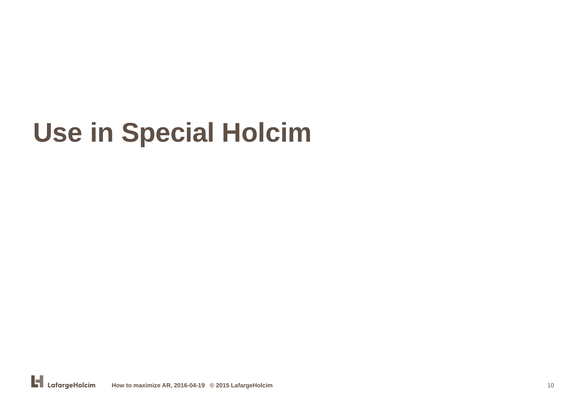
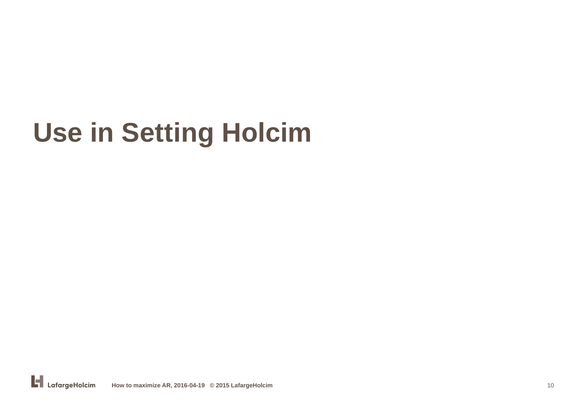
Special: Special -> Setting (168, 133)
